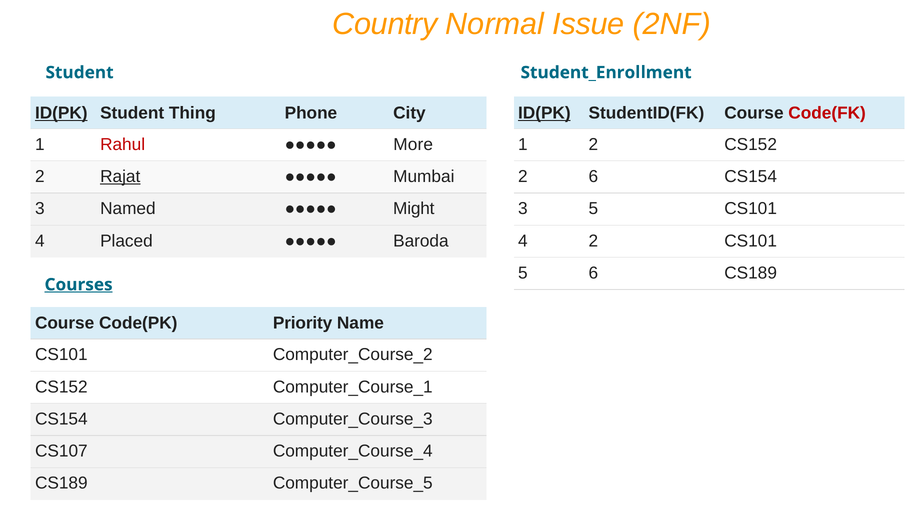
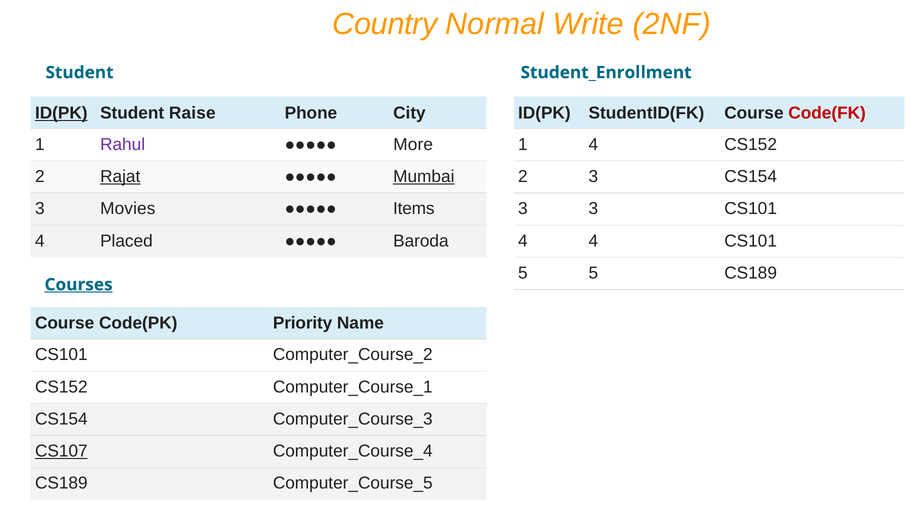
Issue: Issue -> Write (588, 24)
Thing: Thing -> Raise (192, 113)
ID(PK underline: present -> none (544, 113)
Rahul colour: red -> purple (123, 144)
1 2: 2 -> 4 (593, 144)
Mumbai underline: none -> present (424, 177)
2 6: 6 -> 3 (593, 177)
Named: Named -> Movies (128, 209)
Might: Might -> Items (414, 209)
3 5: 5 -> 3 (593, 209)
4 2: 2 -> 4 (593, 241)
5 6: 6 -> 5 (593, 273)
CS107 underline: none -> present (61, 451)
